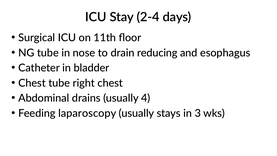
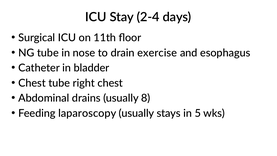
reducing: reducing -> exercise (157, 53)
4: 4 -> 8 (146, 98)
3: 3 -> 5 (198, 113)
